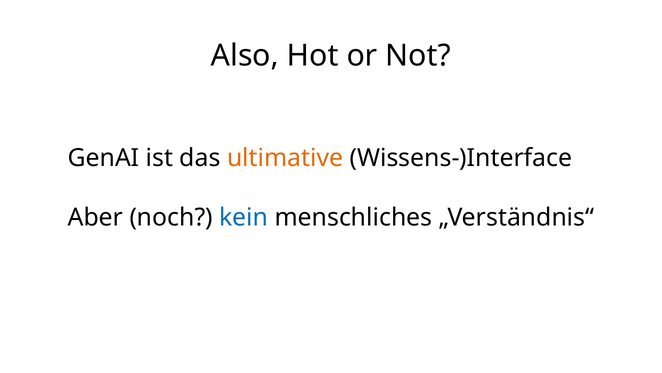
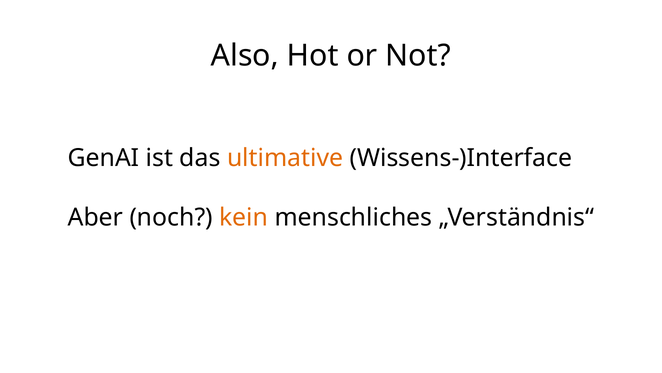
kein colour: blue -> orange (244, 217)
